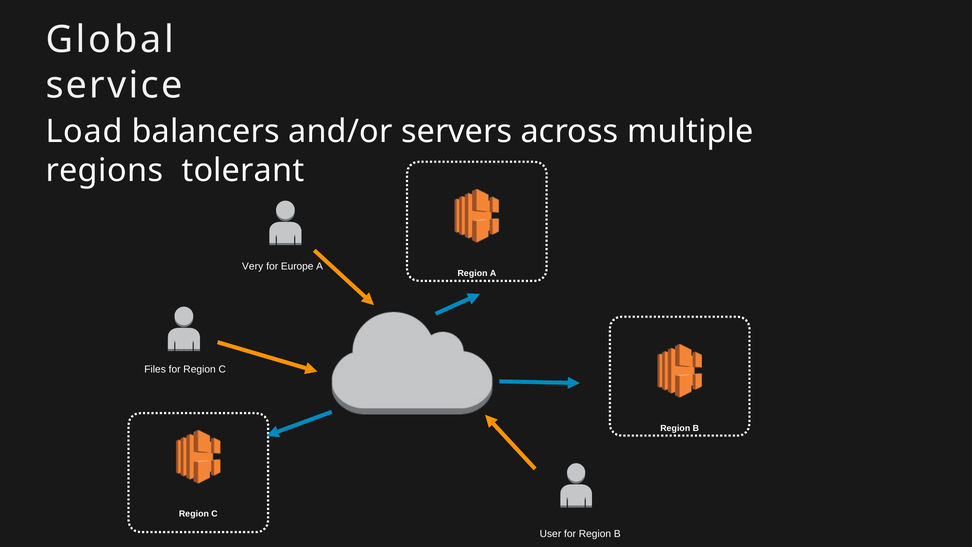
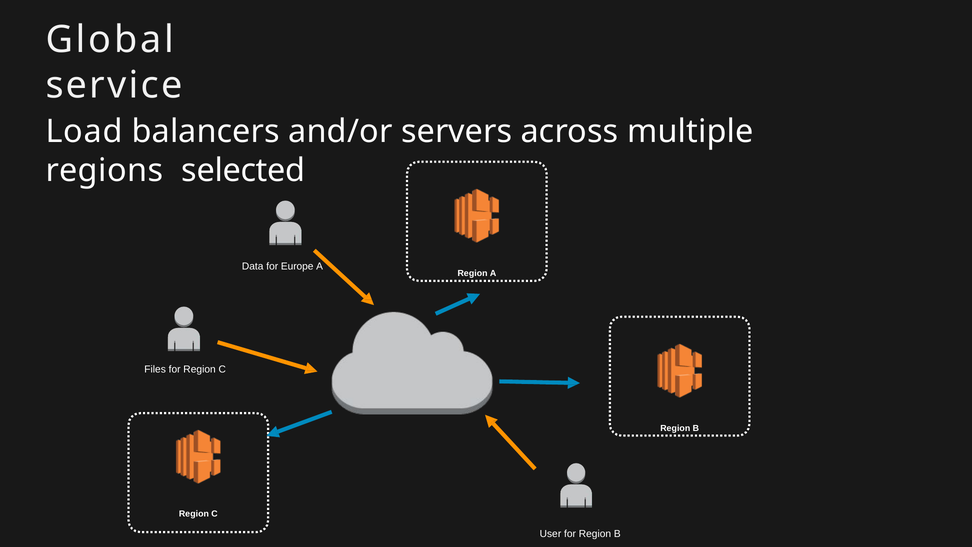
tolerant: tolerant -> selected (243, 171)
Very: Very -> Data (253, 266)
